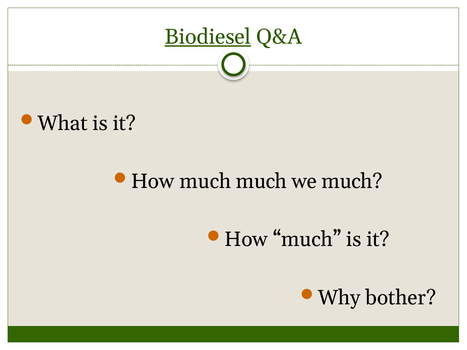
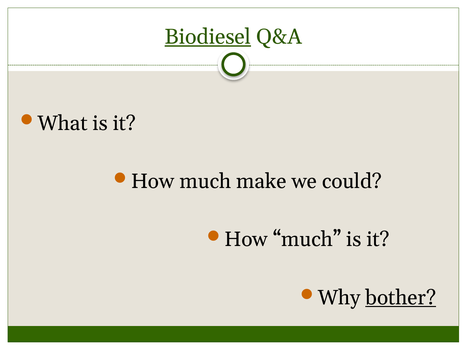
much much: much -> make (261, 181)
we much: much -> could (352, 181)
bother underline: none -> present (401, 298)
